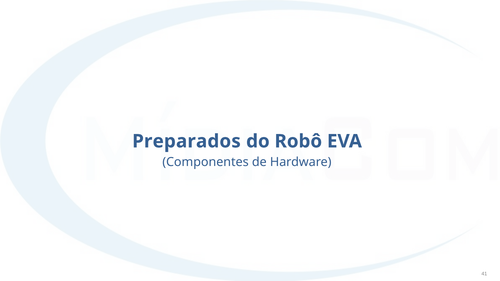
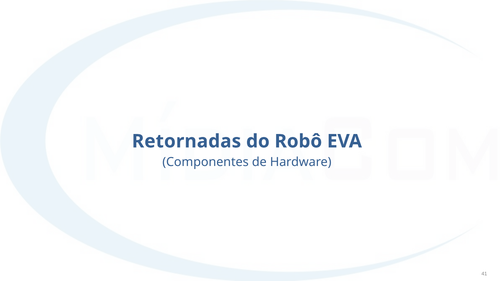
Preparados: Preparados -> Retornadas (186, 141)
